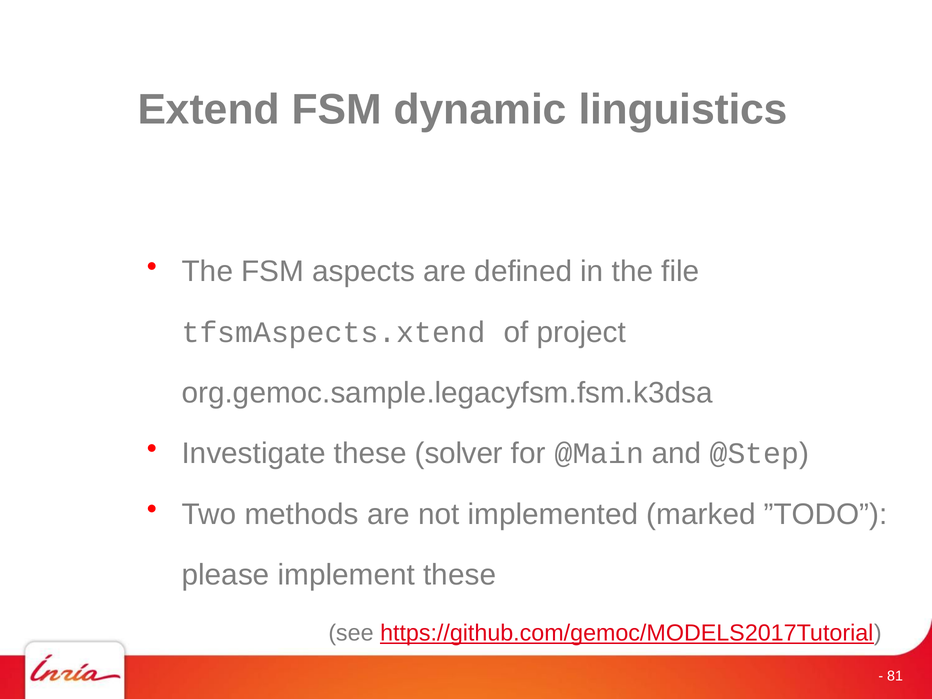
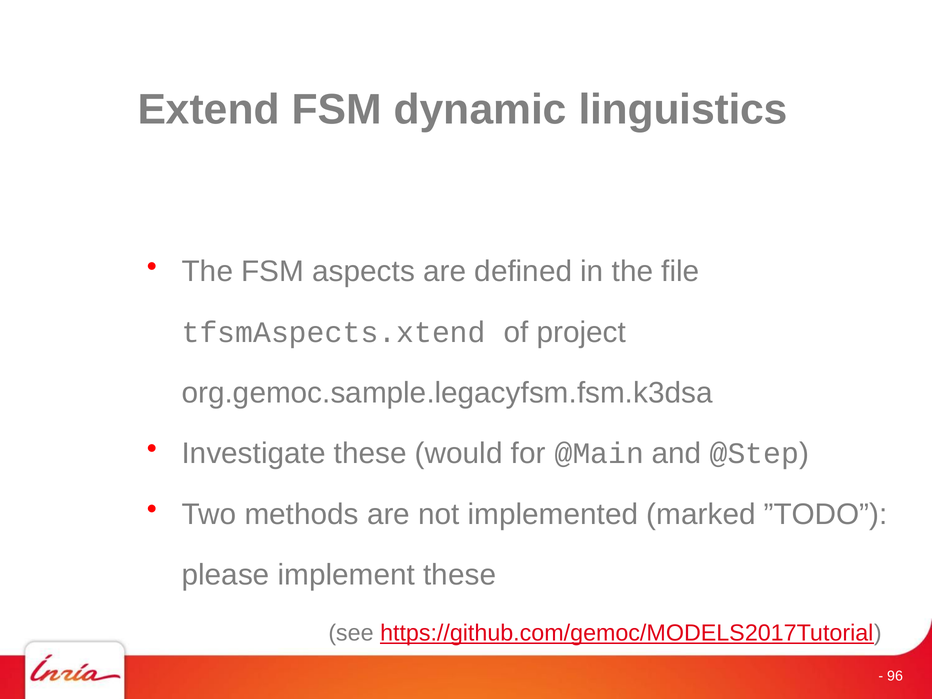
solver: solver -> would (459, 454)
81: 81 -> 96 (895, 676)
